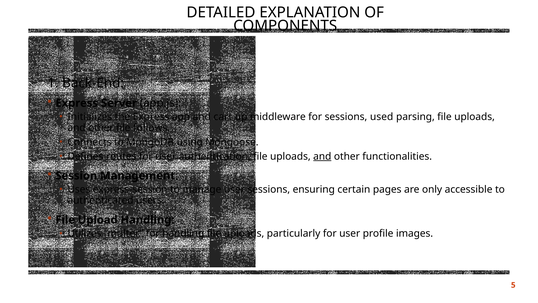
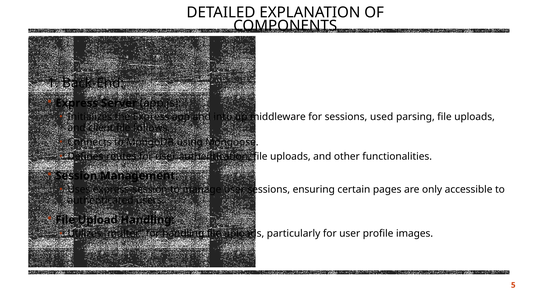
cart: cart -> into (223, 117)
other: other -> client (101, 128)
and underline: present -> none (322, 156)
